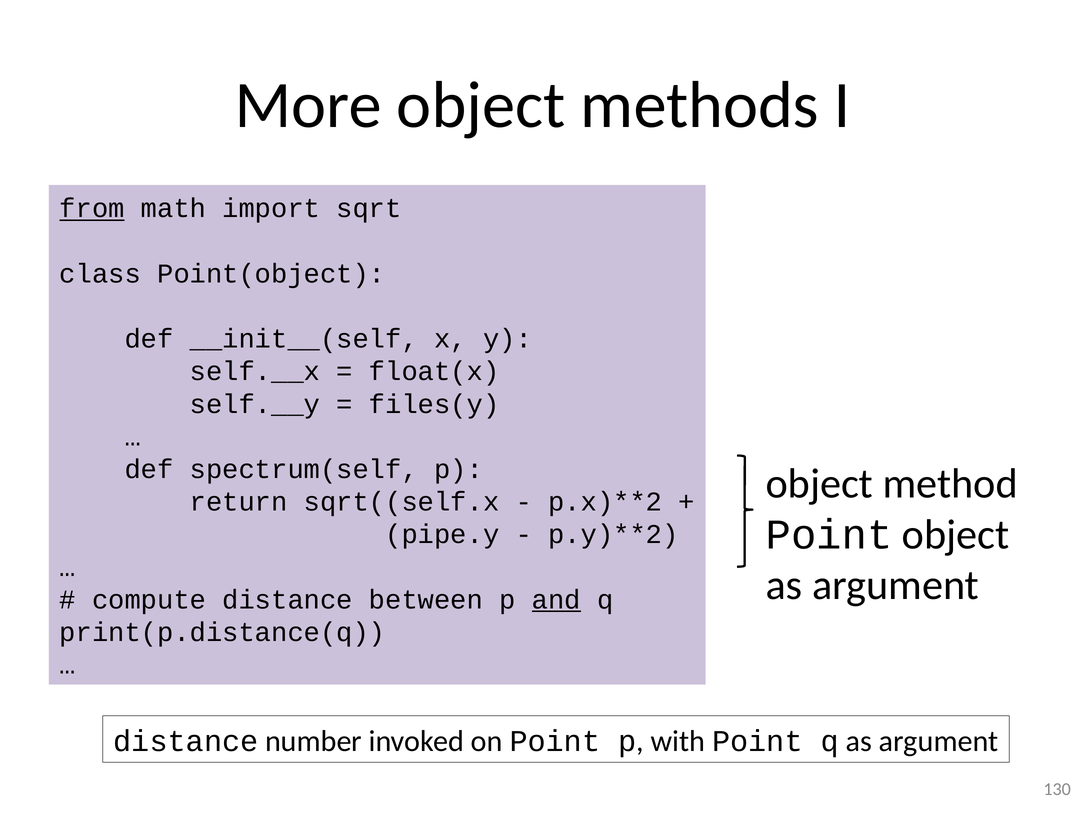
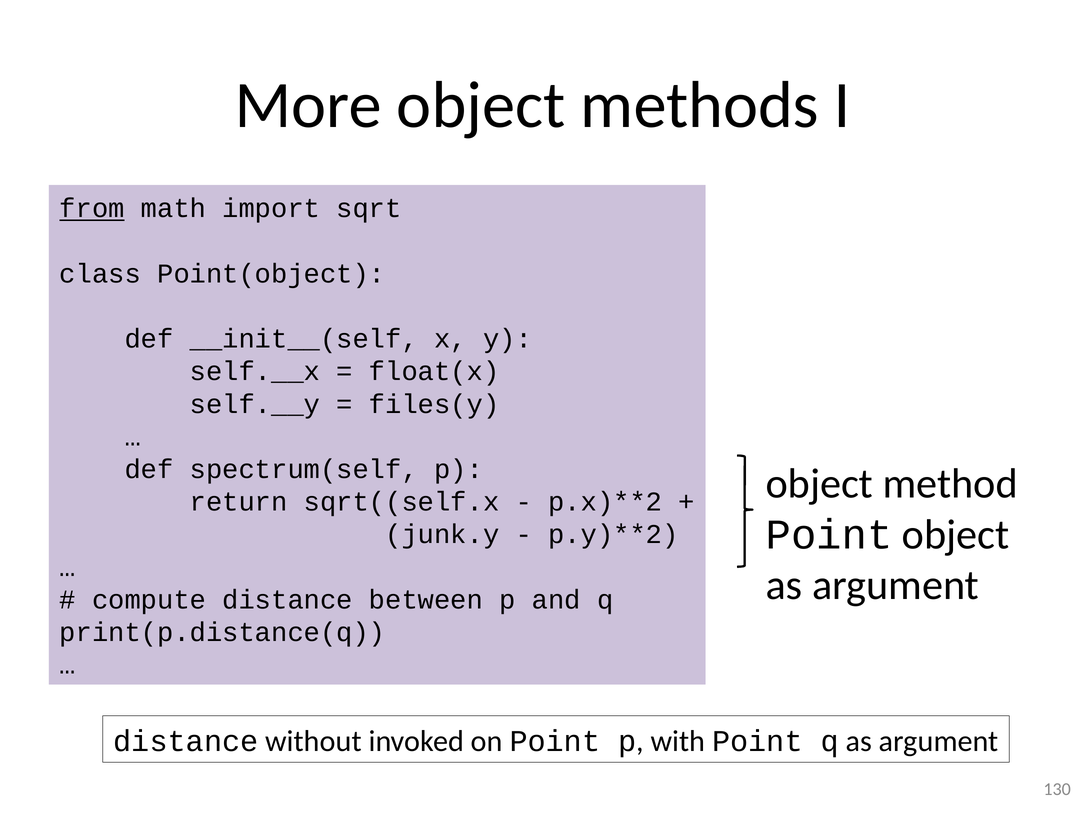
pipe.y: pipe.y -> junk.y (442, 534)
and underline: present -> none (556, 599)
number: number -> without (313, 741)
